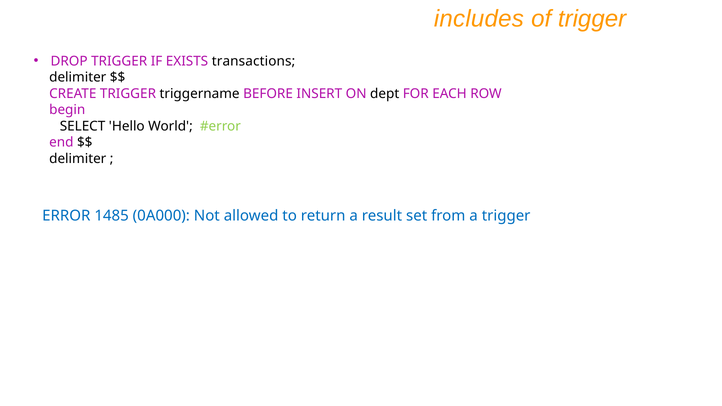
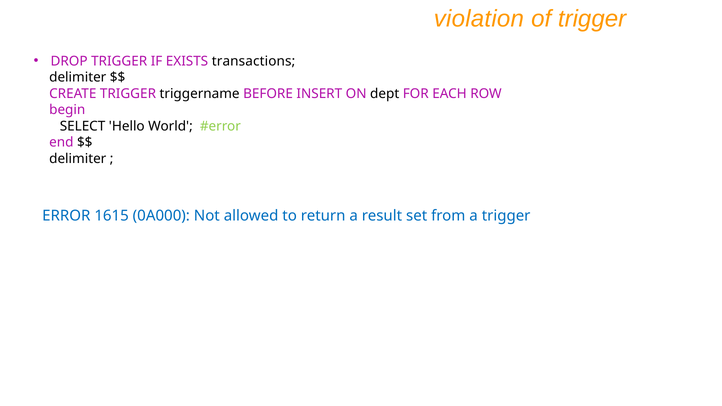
includes: includes -> violation (479, 19)
1485: 1485 -> 1615 (112, 216)
